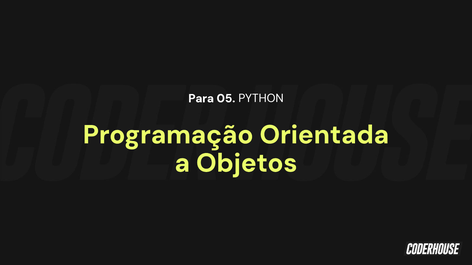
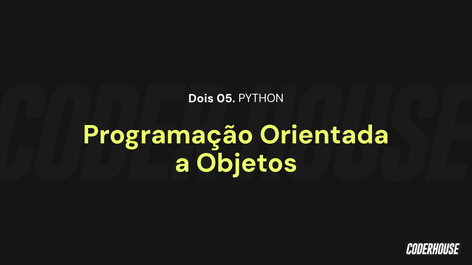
Para: Para -> Dois (201, 99)
